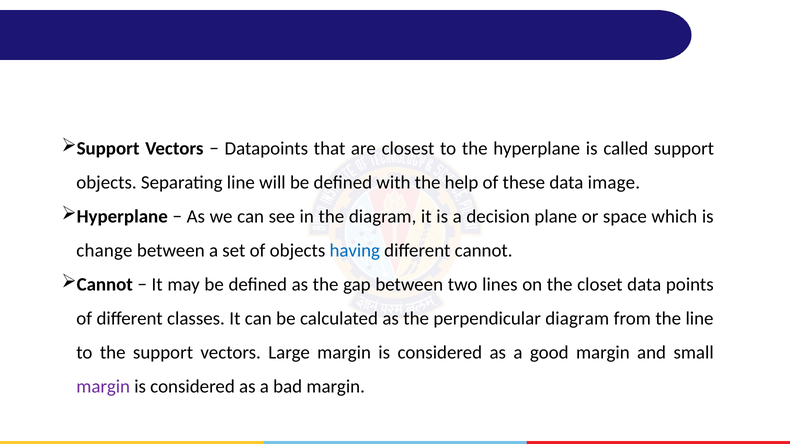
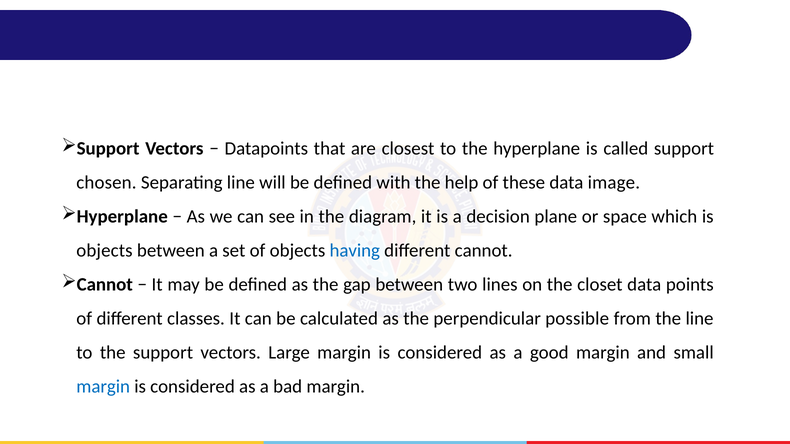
objects: objects -> chosen (106, 182)
change: change -> objects (104, 251)
perpendicular diagram: diagram -> possible (577, 319)
margin colour: purple -> blue (103, 387)
